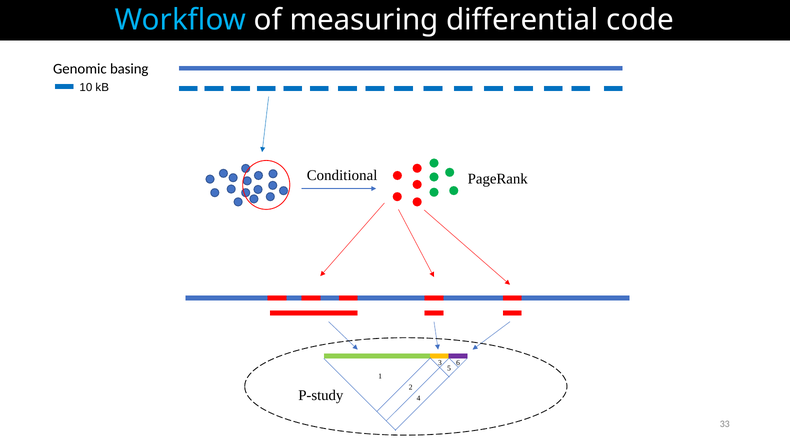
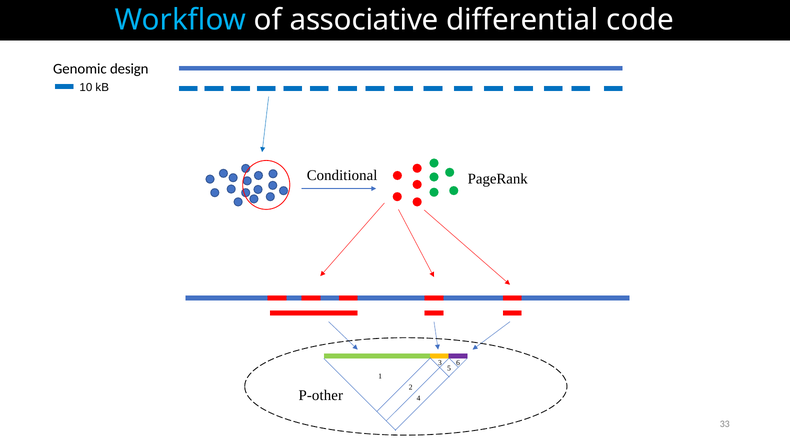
measuring: measuring -> associative (364, 20)
basing: basing -> design (129, 69)
P-study: P-study -> P-other (321, 396)
